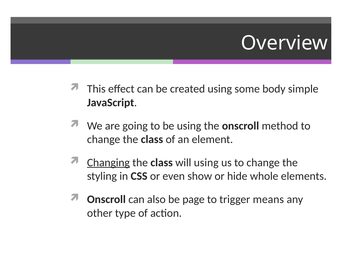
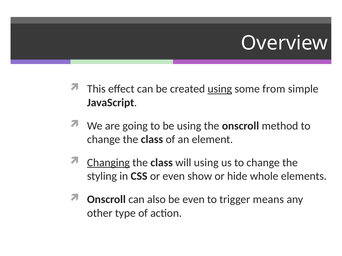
using underline: none -> present (220, 89)
body: body -> from (274, 89)
be page: page -> even (194, 200)
